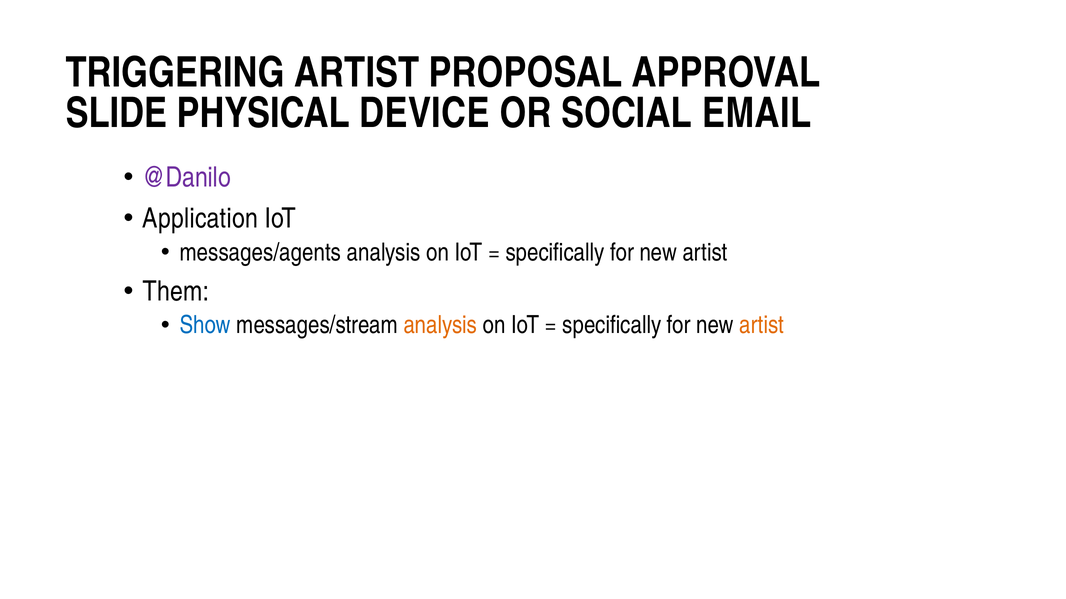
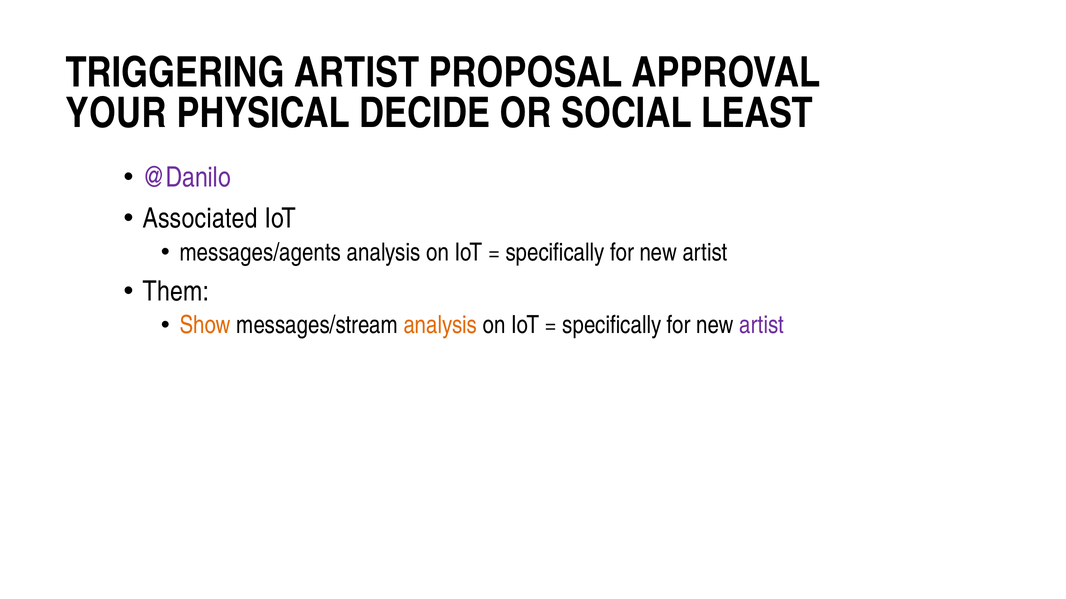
SLIDE: SLIDE -> YOUR (116, 114)
DEVICE: DEVICE -> DECIDE (425, 114)
EMAIL: EMAIL -> LEAST (757, 114)
Application: Application -> Associated (200, 219)
Show colour: blue -> orange (205, 326)
artist colour: orange -> purple (762, 326)
